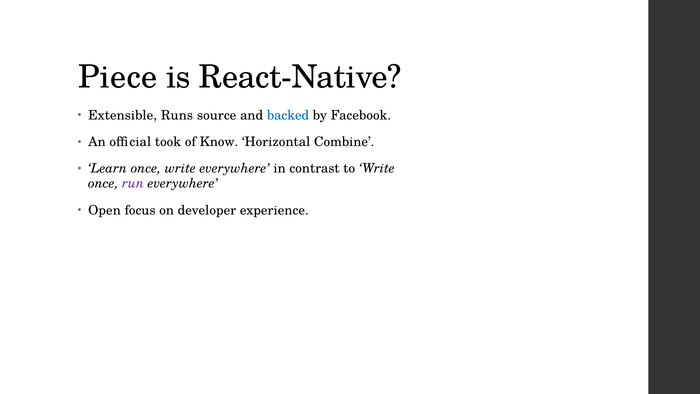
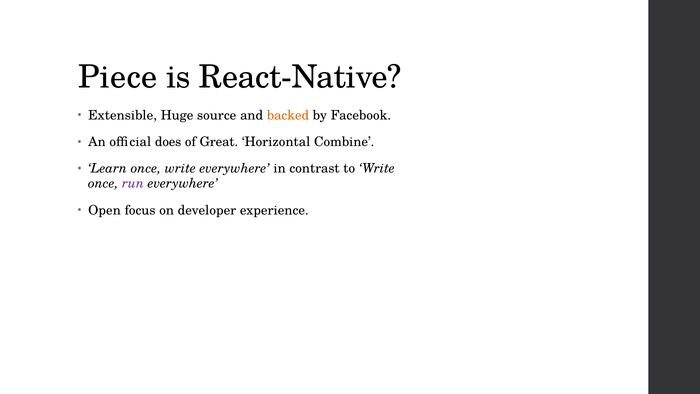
Runs: Runs -> Huge (177, 115)
backed colour: blue -> orange (288, 115)
took: took -> does (168, 142)
Know: Know -> Great (219, 142)
